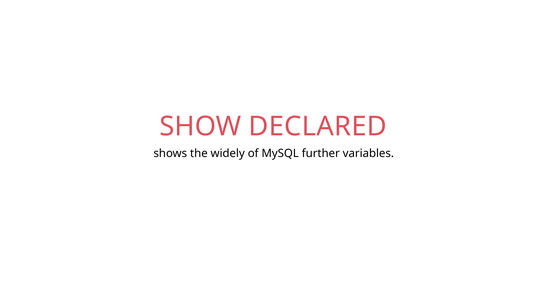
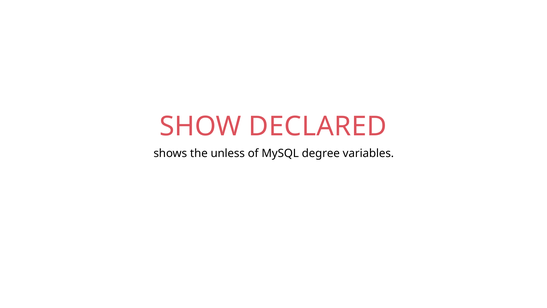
widely: widely -> unless (228, 153)
further: further -> degree (321, 153)
